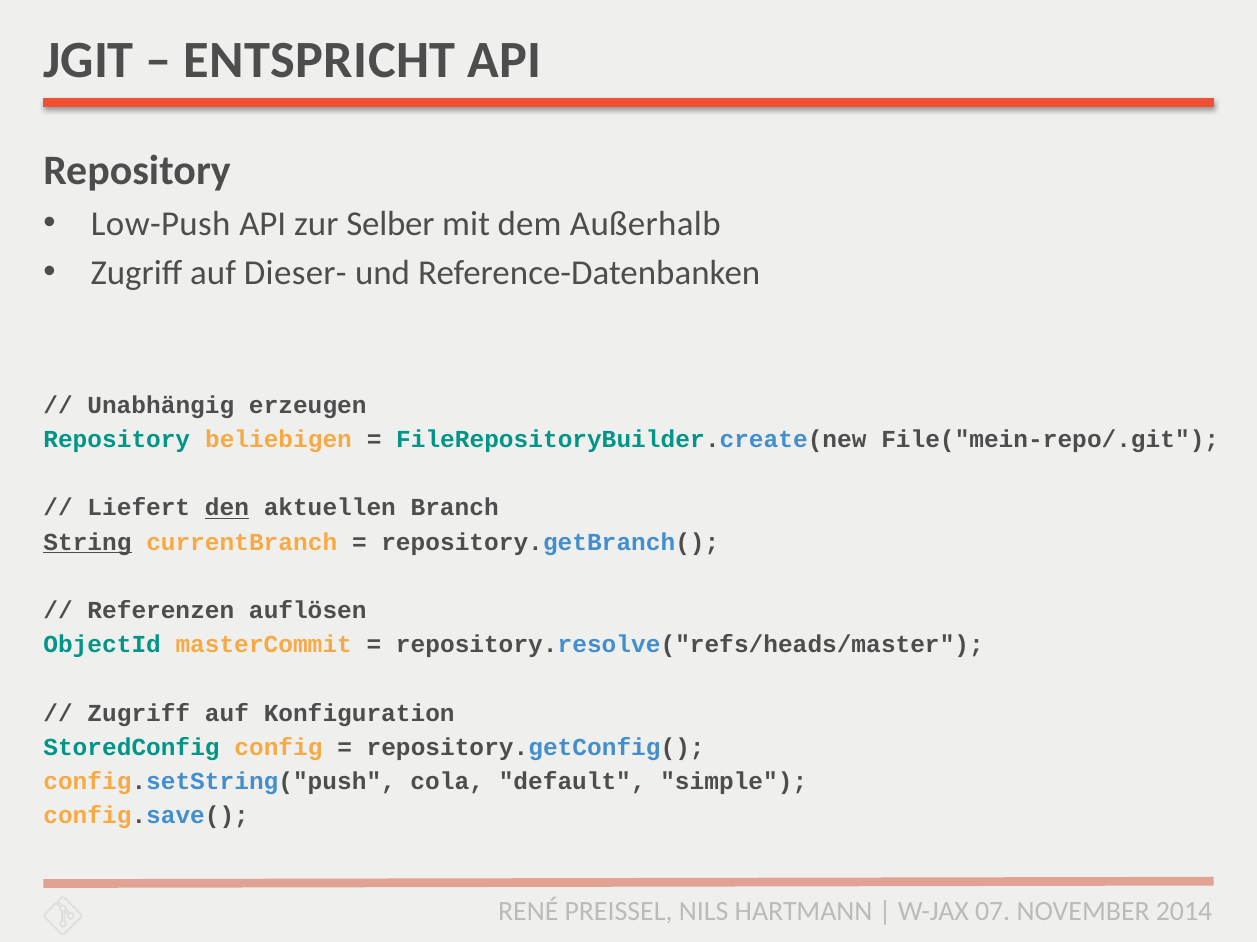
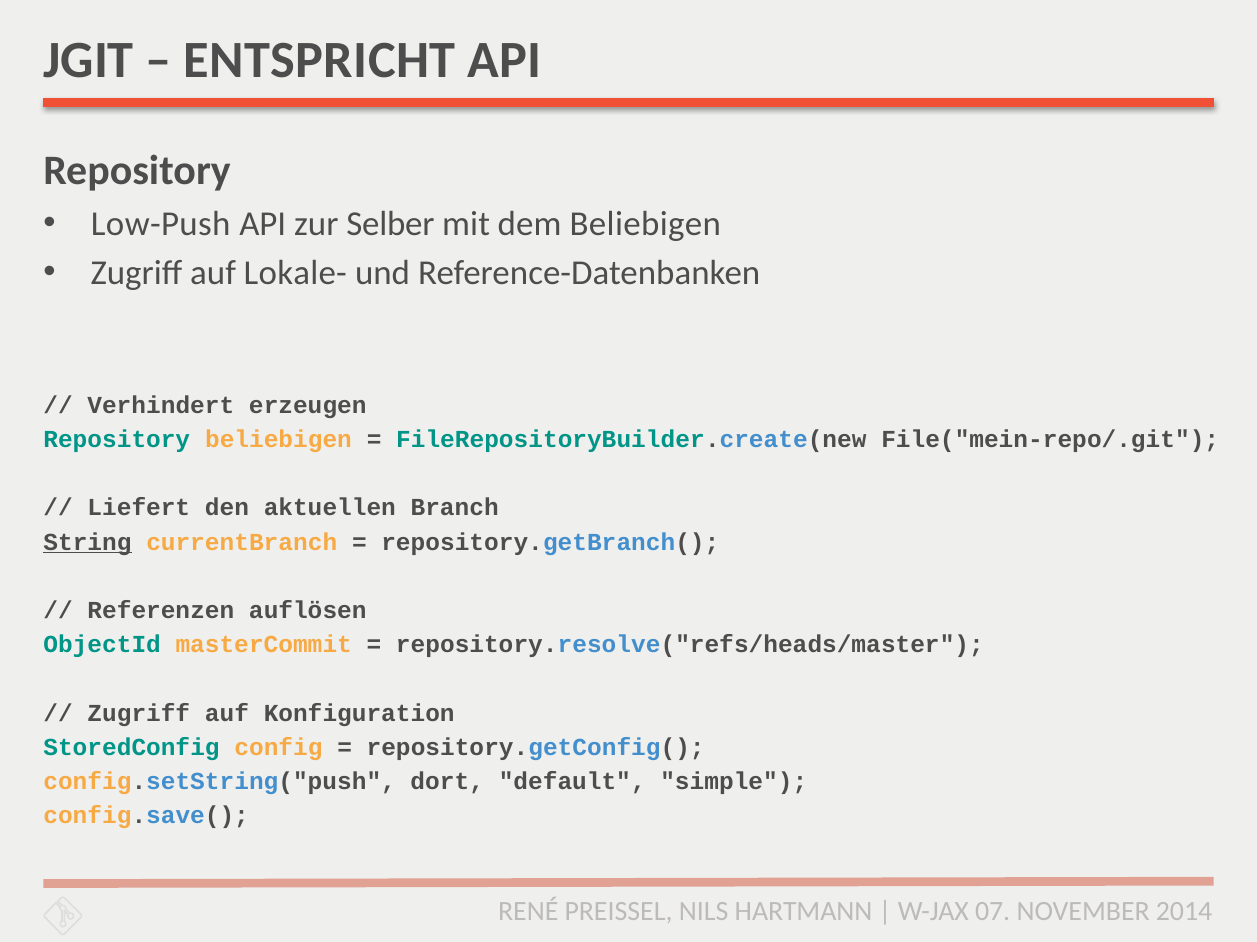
dem Außerhalb: Außerhalb -> Beliebigen (645, 224)
Dieser-: Dieser- -> Lokale- (295, 273)
Unabhängig: Unabhängig -> Verhindert (161, 405)
den underline: present -> none (227, 508)
cola: cola -> dort (447, 782)
